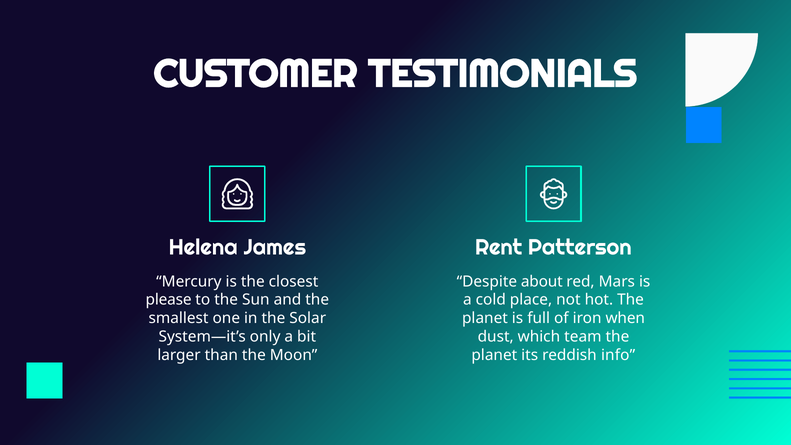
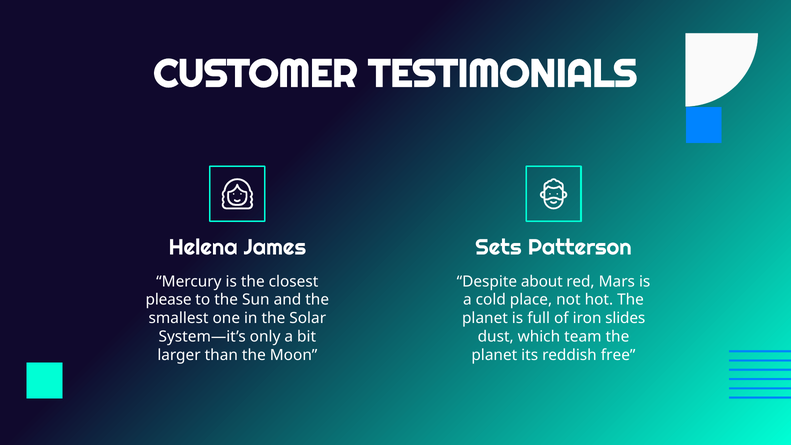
Rent: Rent -> Sets (498, 248)
when: when -> slides (625, 318)
info: info -> free (618, 355)
